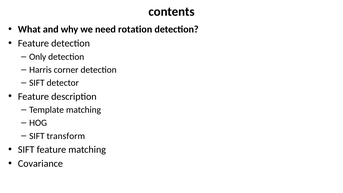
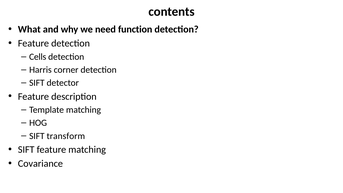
rotation: rotation -> function (135, 29)
Only: Only -> Cells (38, 57)
